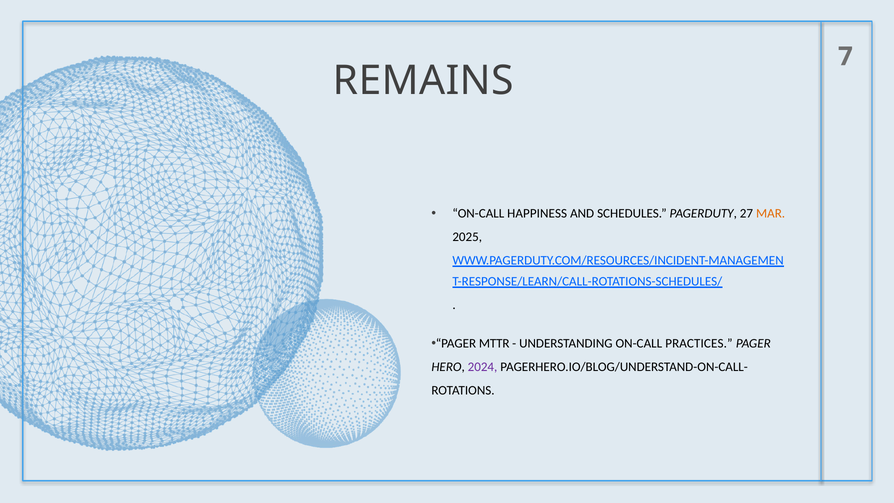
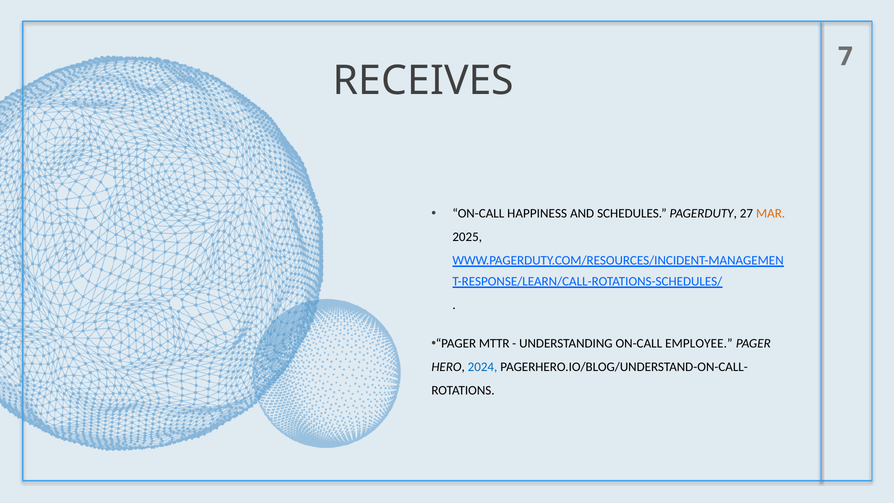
REMAINS: REMAINS -> RECEIVES (423, 81)
PRACTICES: PRACTICES -> EMPLOYEE (699, 343)
2024 colour: purple -> blue (483, 367)
